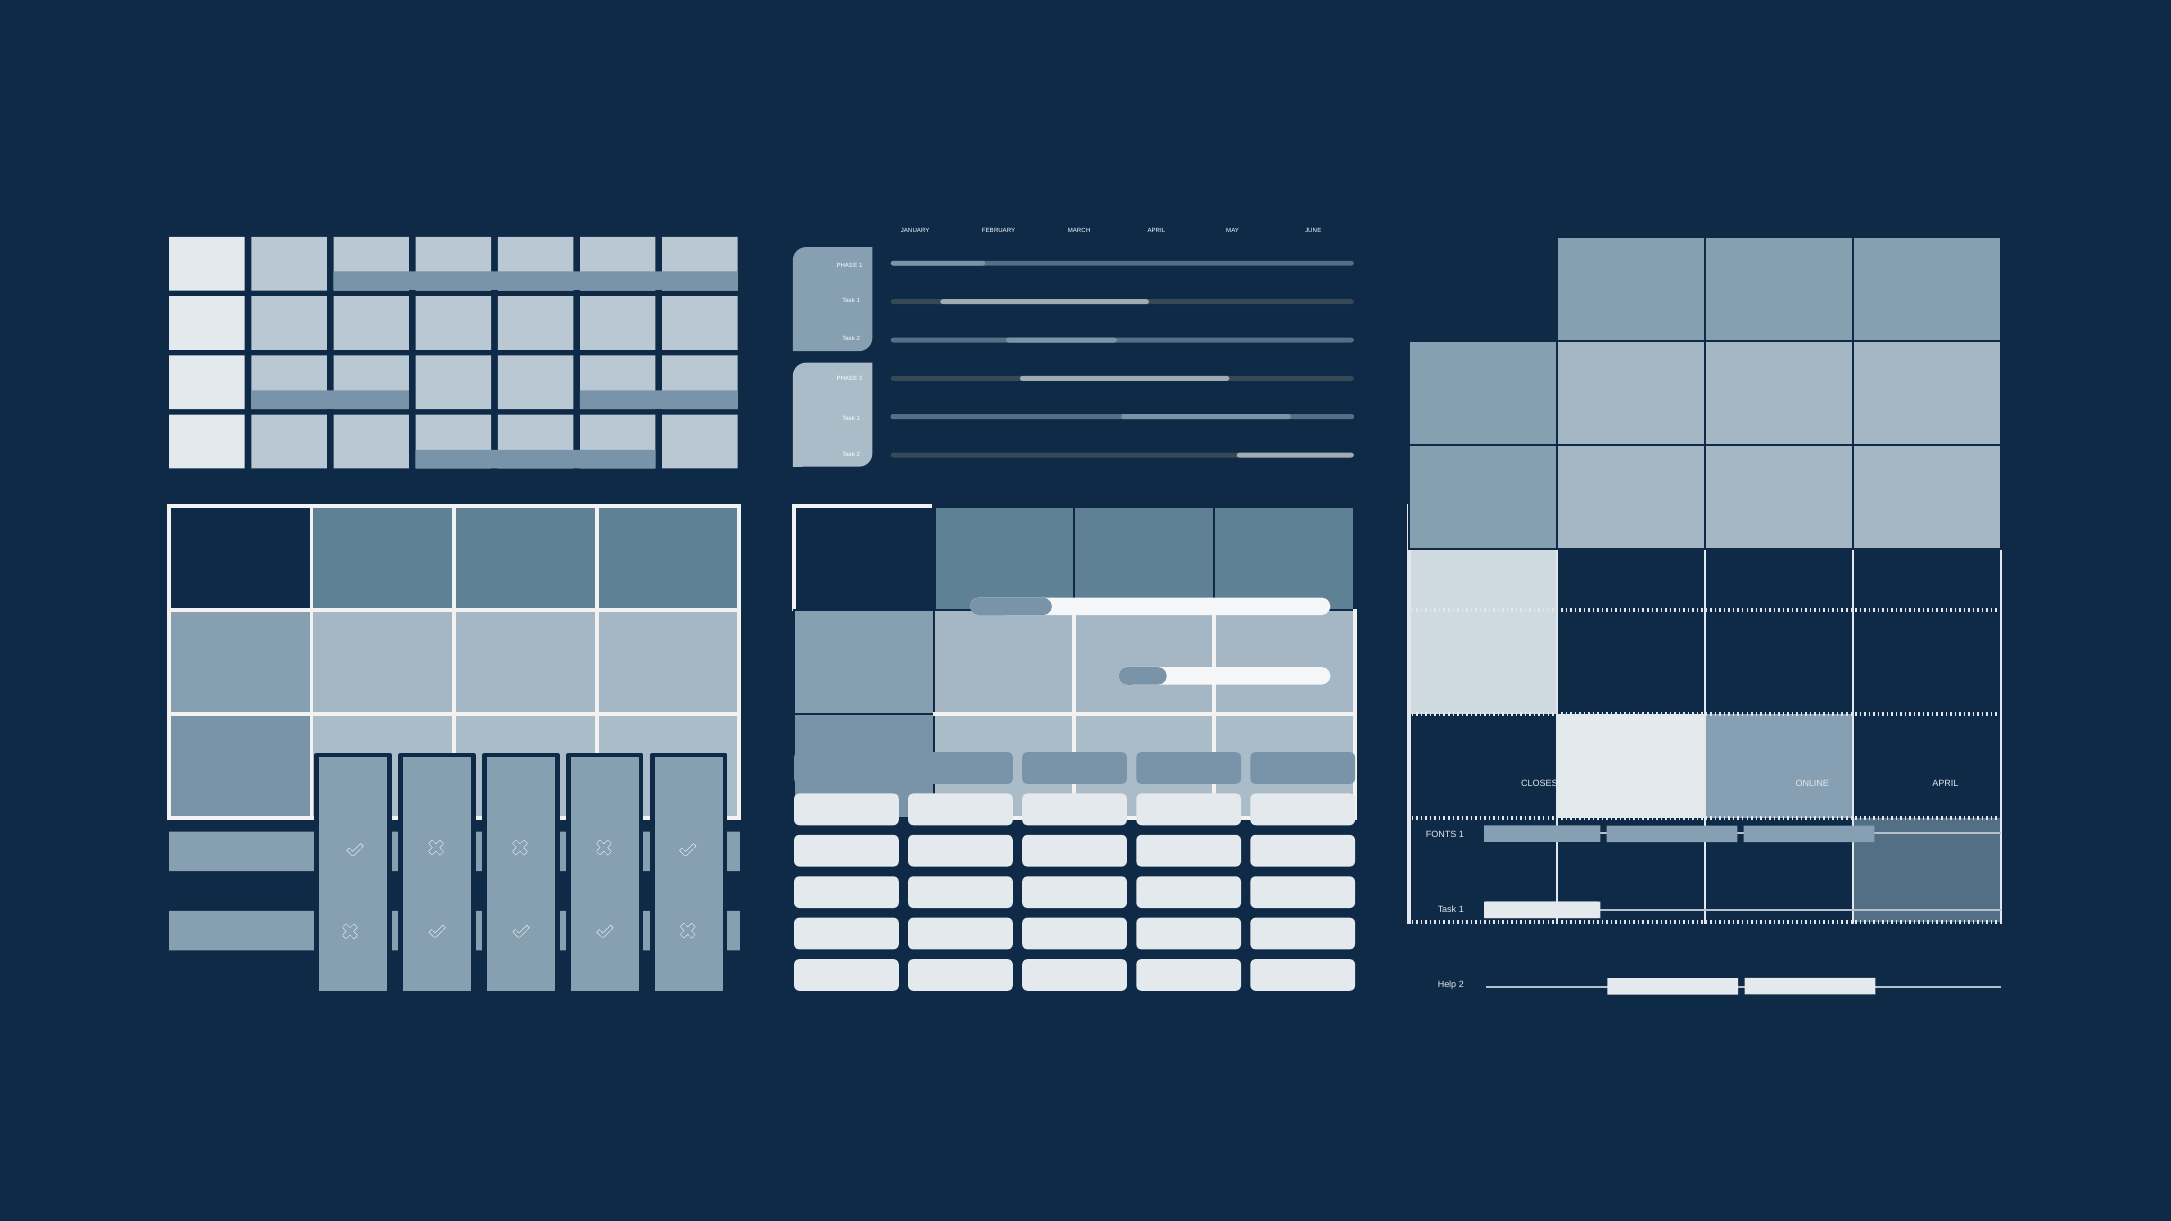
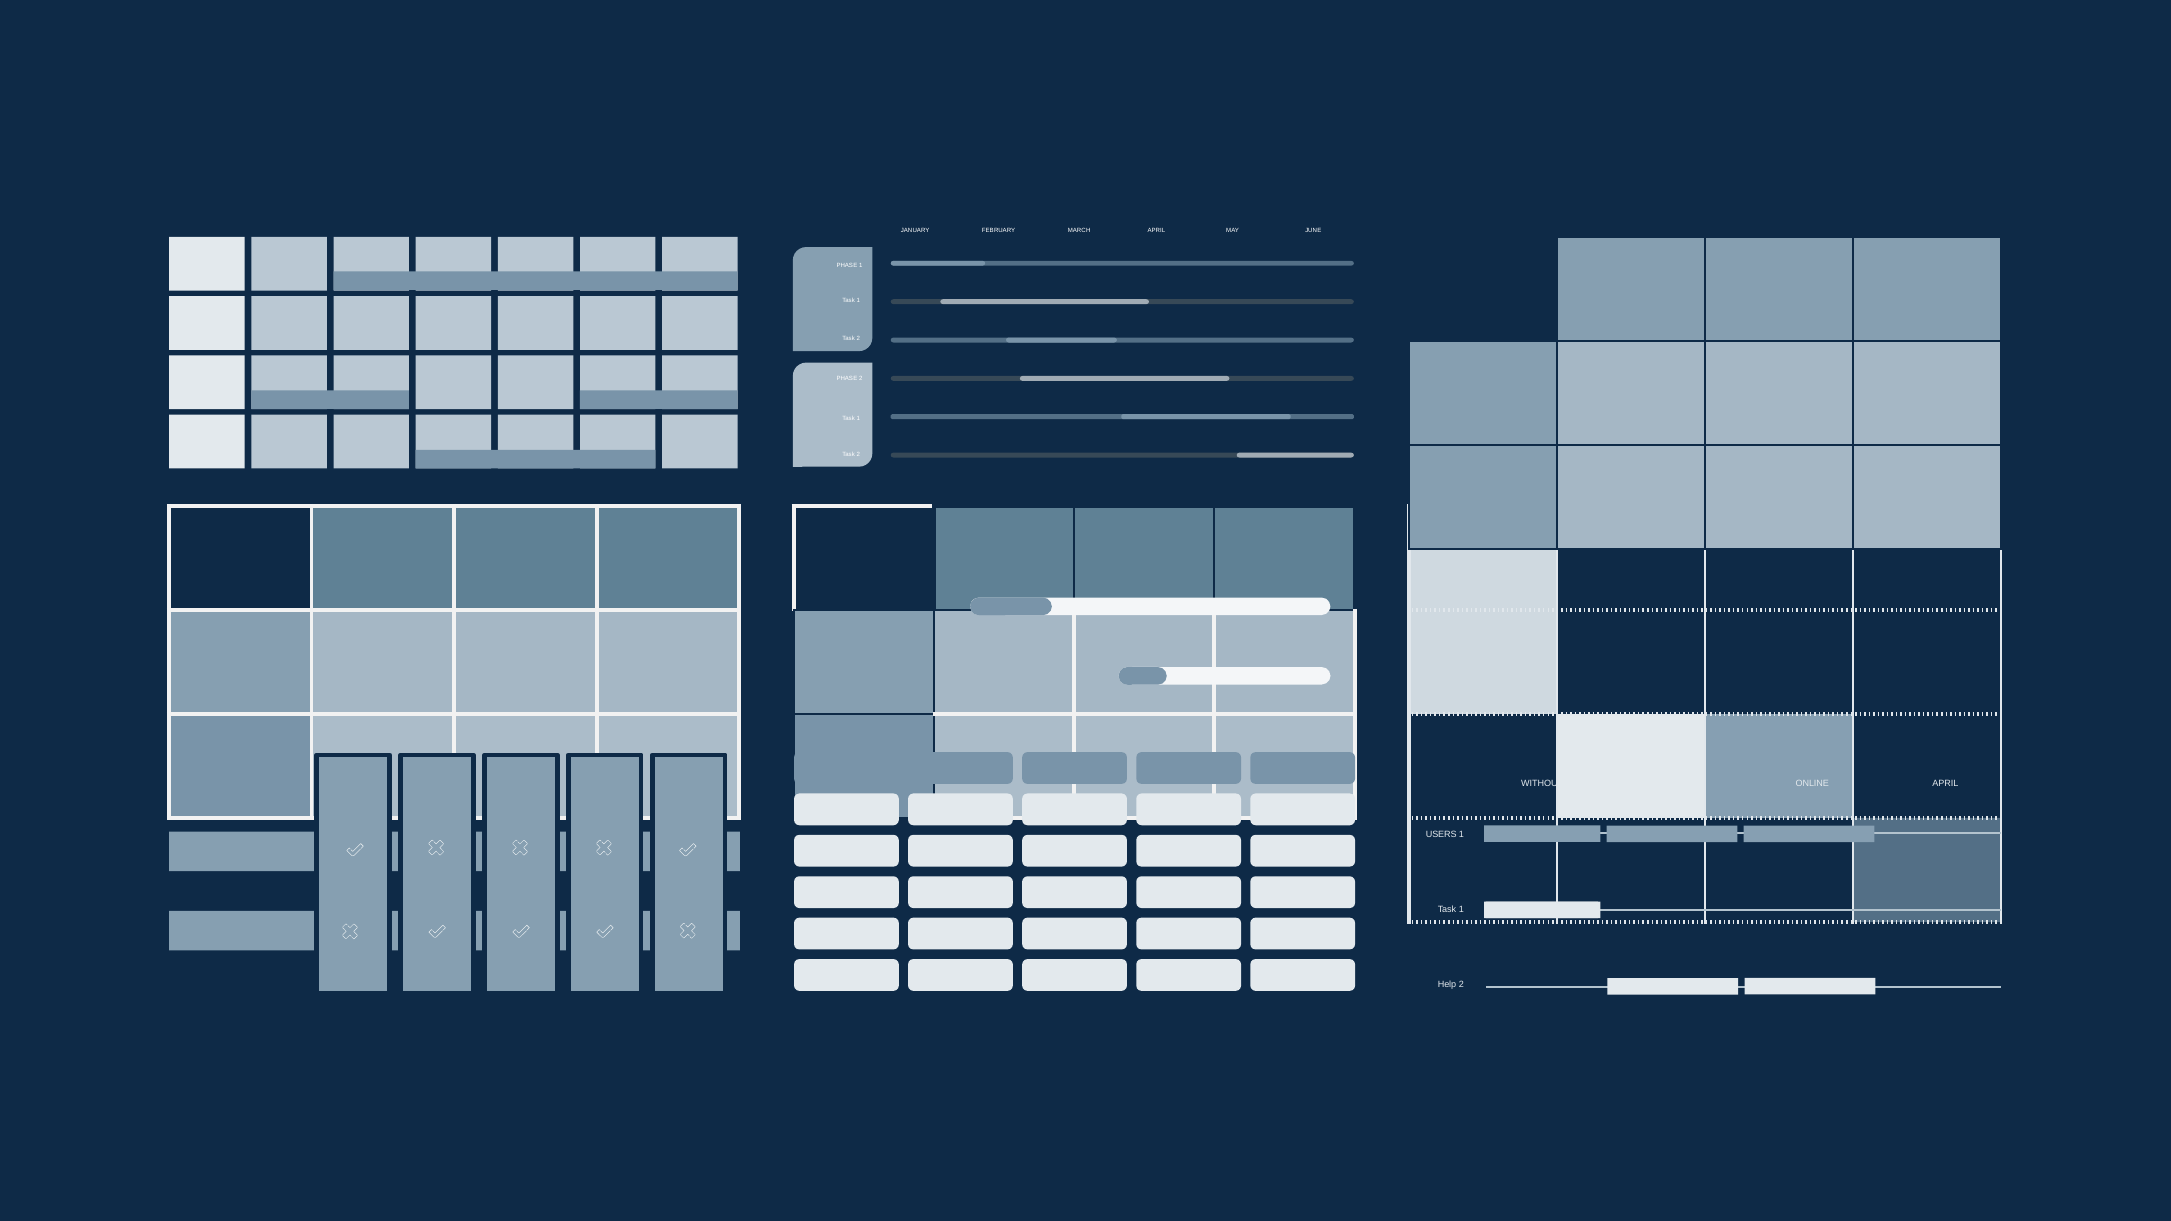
CLOSEST: CLOSEST -> WITHOUT (1542, 784)
FONTS: FONTS -> USERS (1441, 834)
